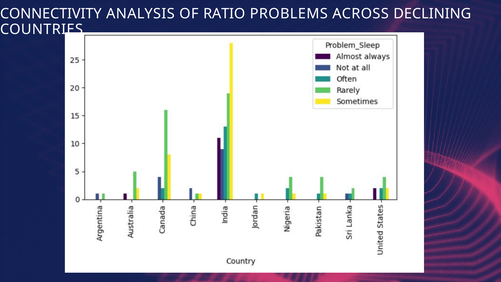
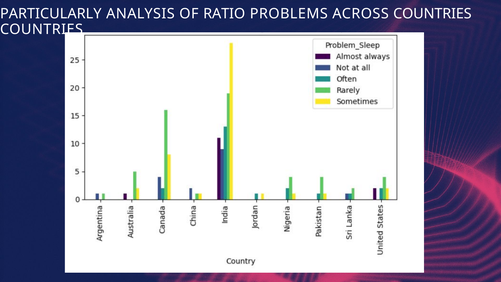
CONNECTIVITY: CONNECTIVITY -> PARTICULARLY (51, 14)
ACROSS DECLINING: DECLINING -> COUNTRIES (432, 14)
